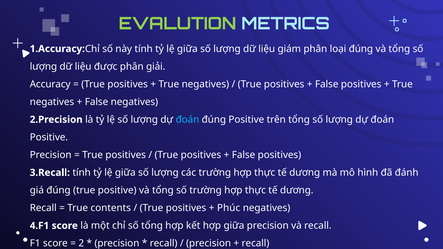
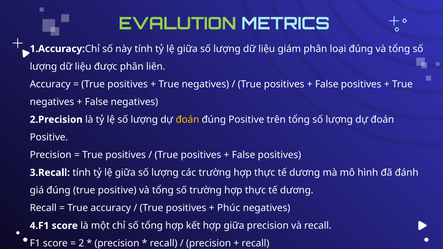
giải: giải -> liên (156, 67)
đoán colour: light blue -> yellow (187, 120)
True contents: contents -> accuracy (111, 208)
